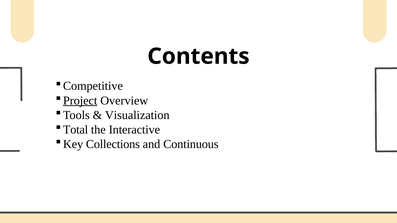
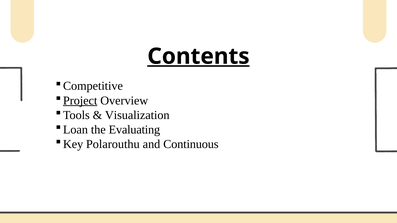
Contents underline: none -> present (198, 56)
Total: Total -> Loan (75, 130)
Interactive: Interactive -> Evaluating (134, 130)
Collections: Collections -> Polarouthu (113, 144)
